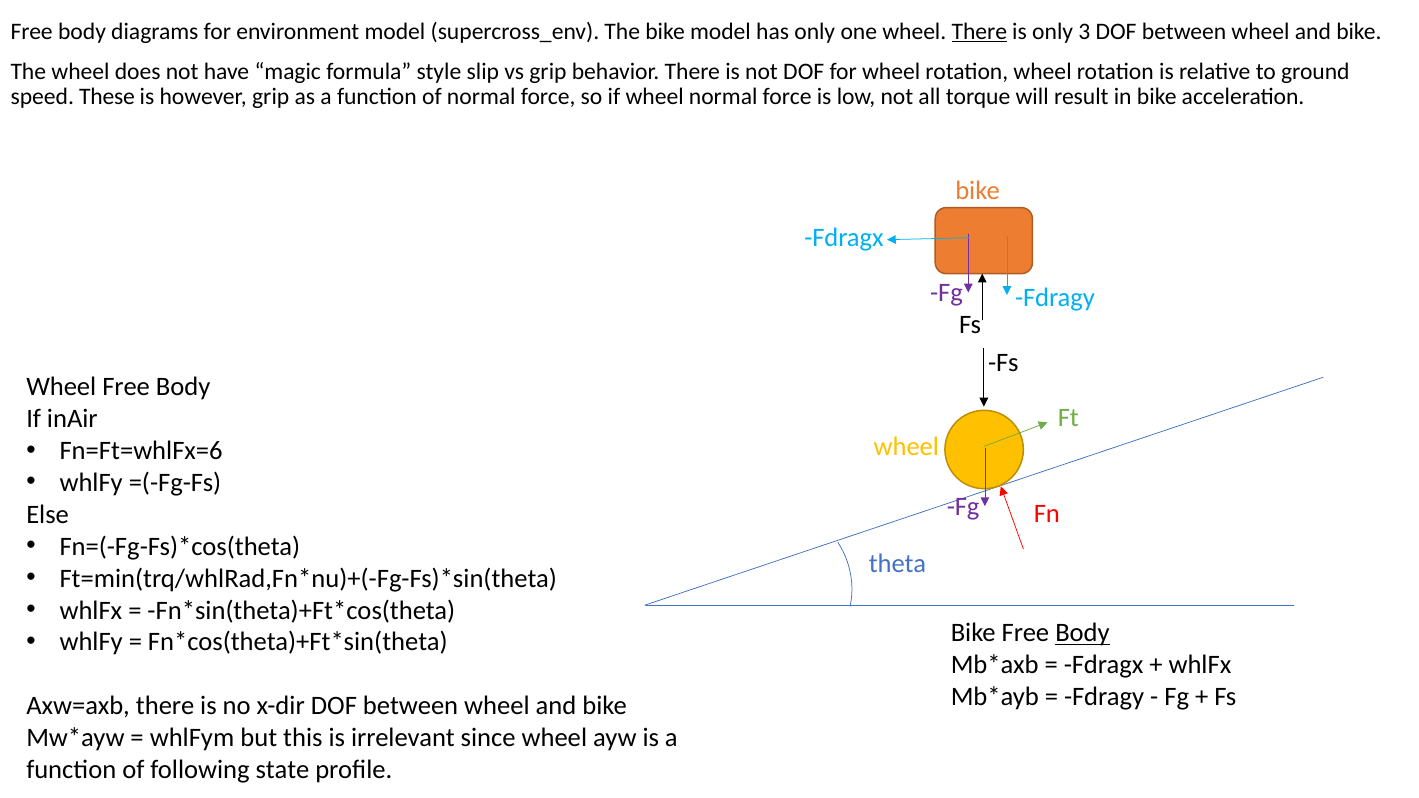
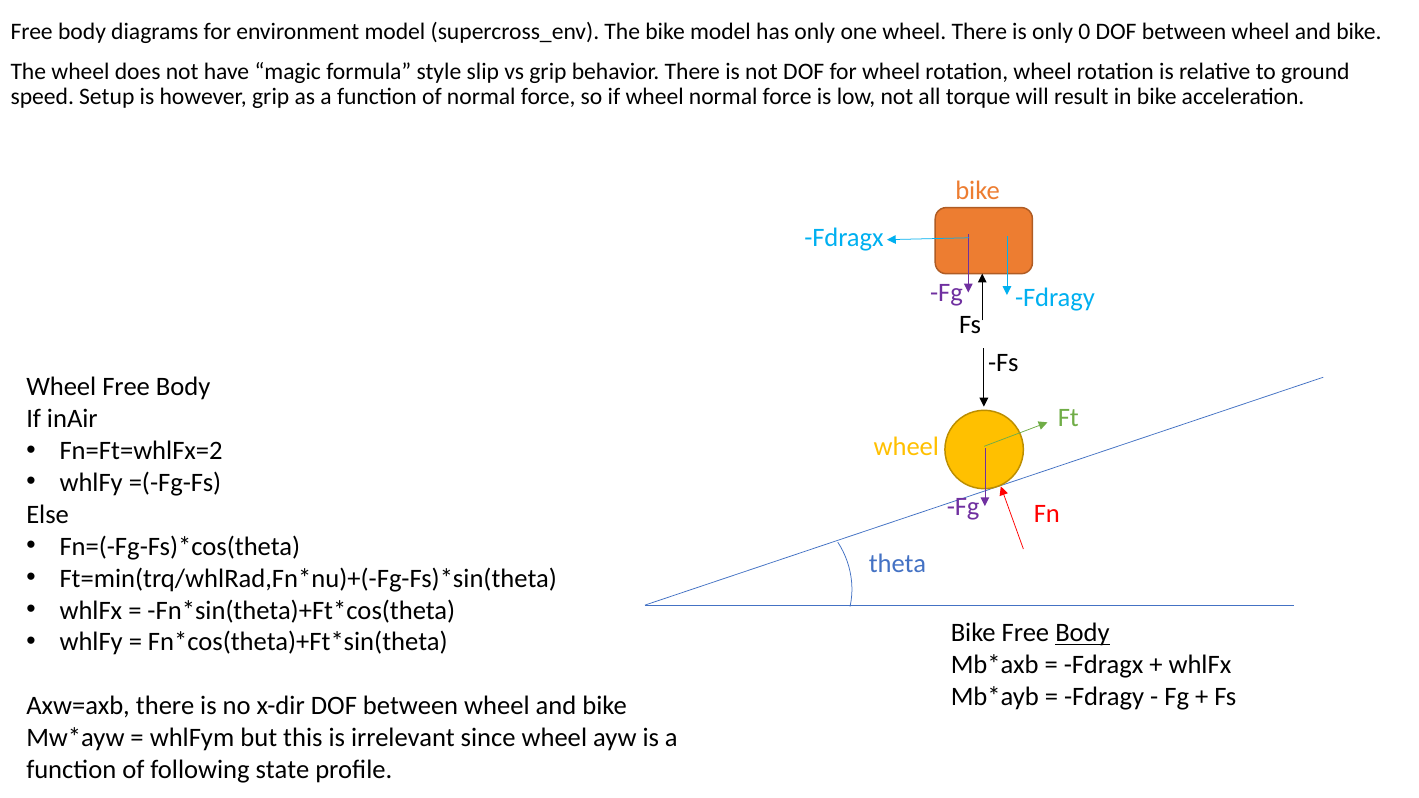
There underline: present -> none (979, 31)
3: 3 -> 0 (1084, 31)
These: These -> Setup (107, 97)
Fn=Ft=whlFx=6: Fn=Ft=whlFx=6 -> Fn=Ft=whlFx=2 (141, 451)
